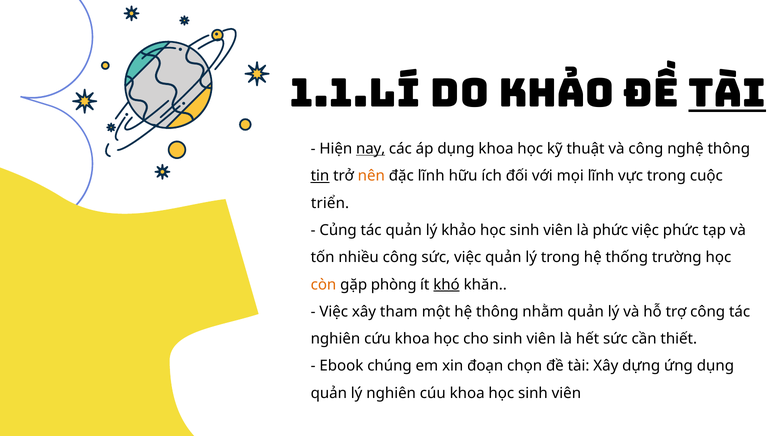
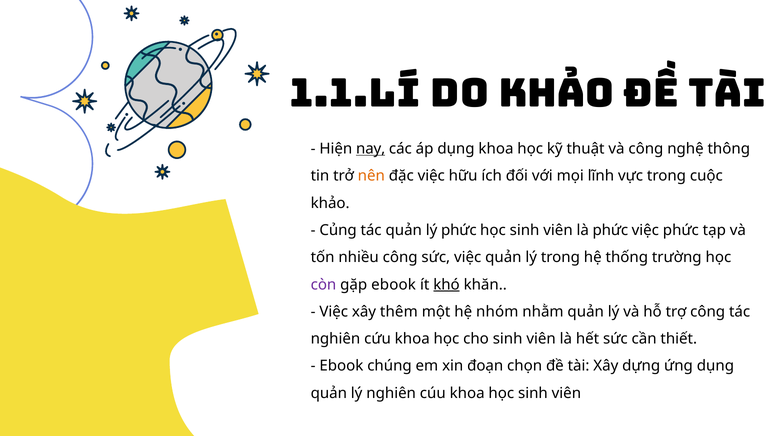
tài underline: present -> none (727, 94)
tin underline: present -> none (320, 176)
đặc lĩnh: lĩnh -> việc (431, 176)
triển: triển -> khảo (330, 203)
lý khảo: khảo -> phức (459, 231)
còn colour: orange -> purple (324, 285)
gặp phòng: phòng -> ebook (394, 285)
tham: tham -> thêm (399, 312)
hệ thông: thông -> nhóm (497, 312)
